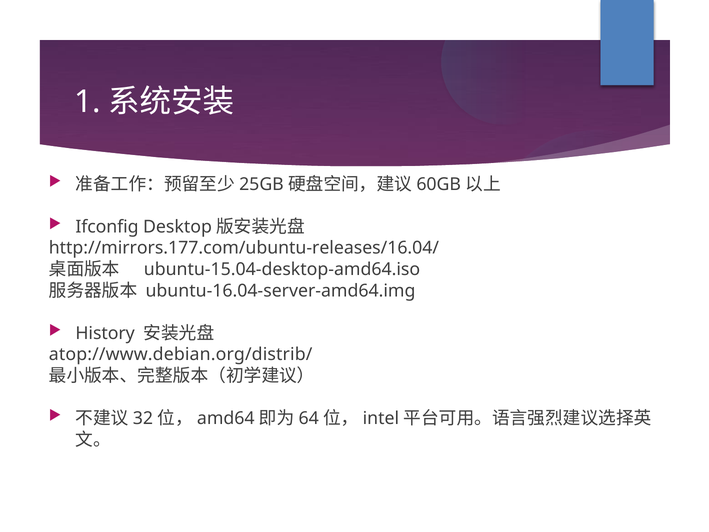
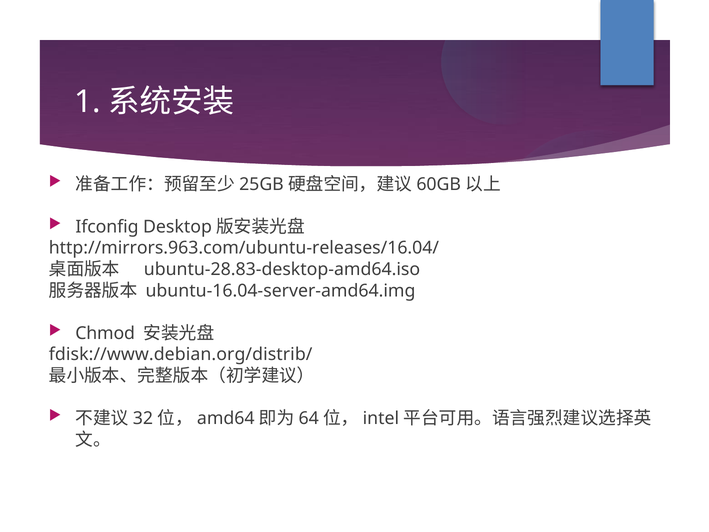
http://mirrors.177.com/ubuntu-releases/16.04/: http://mirrors.177.com/ubuntu-releases/16.04/ -> http://mirrors.963.com/ubuntu-releases/16.04/ (244, 248)
ubuntu-15.04-desktop-amd64.iso: ubuntu-15.04-desktop-amd64.iso -> ubuntu-28.83-desktop-amd64.iso (282, 269)
History: History -> Chmod (105, 333)
atop://www.debian.org/distrib/: atop://www.debian.org/distrib/ -> fdisk://www.debian.org/distrib/ (181, 354)
